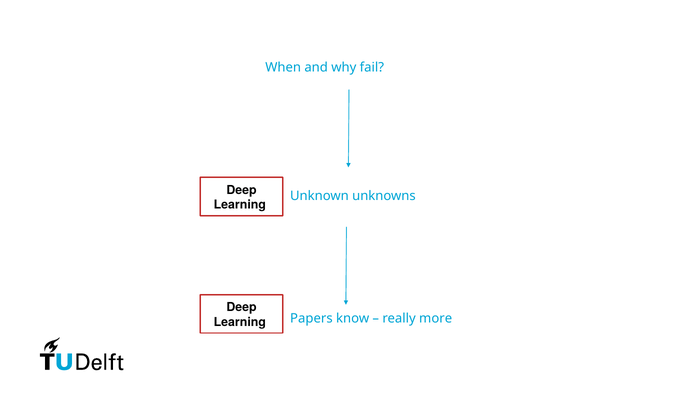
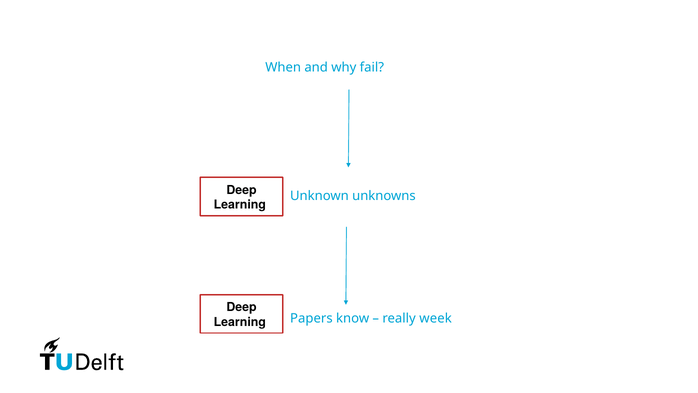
more: more -> week (436, 318)
